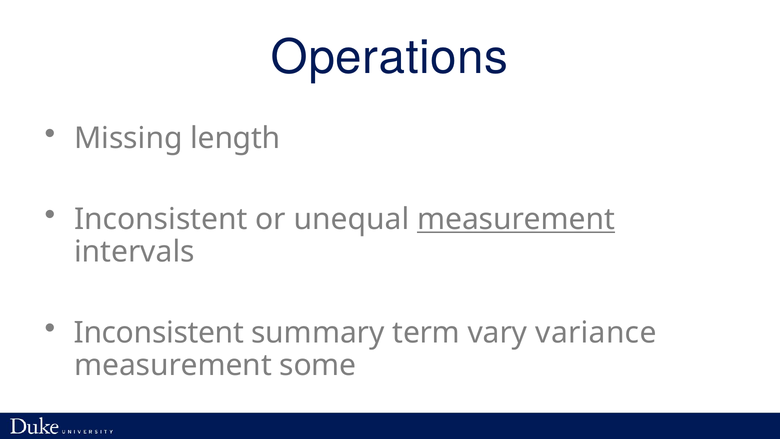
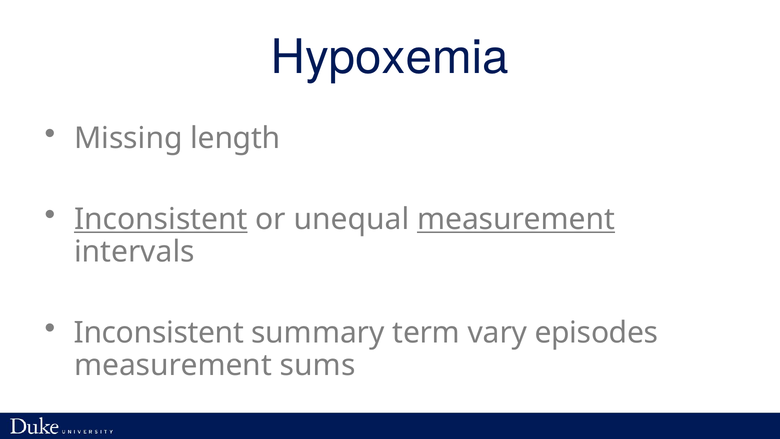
Operations: Operations -> Hypoxemia (390, 57)
Inconsistent underline: none -> present (161, 219)
variance: variance -> episodes (596, 333)
some: some -> sums (318, 365)
